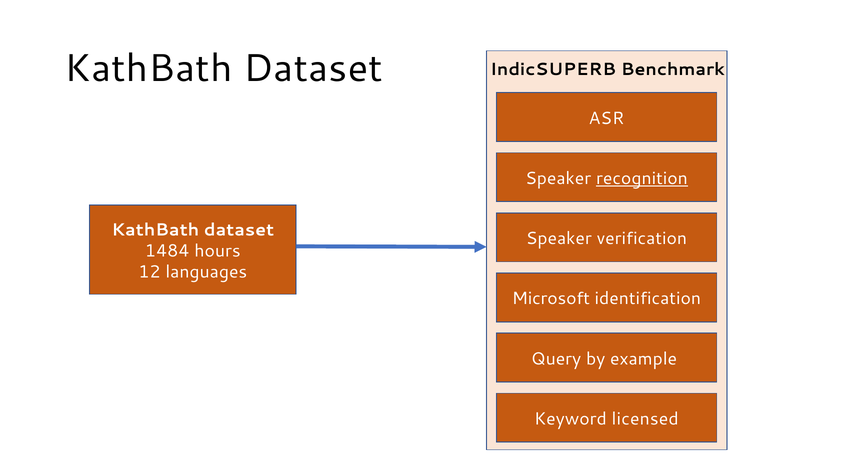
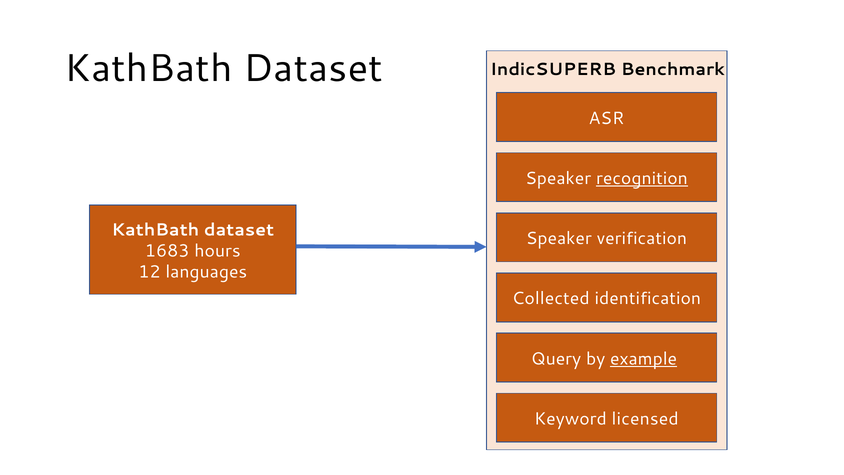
1484: 1484 -> 1683 (167, 251)
Microsoft: Microsoft -> Collected (551, 299)
example underline: none -> present (644, 359)
